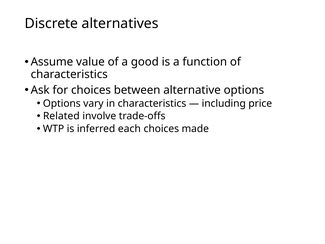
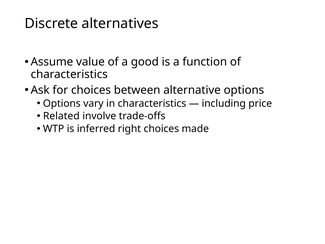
each: each -> right (129, 129)
